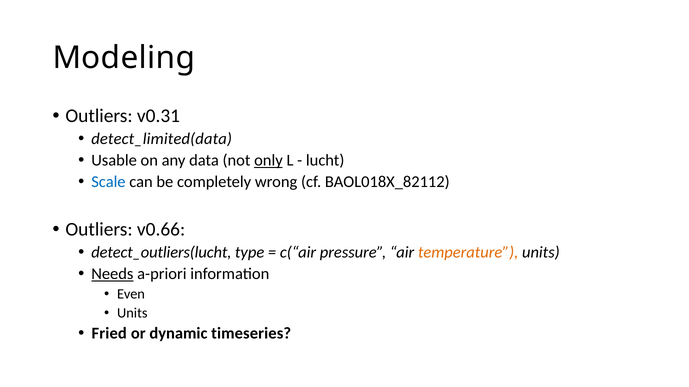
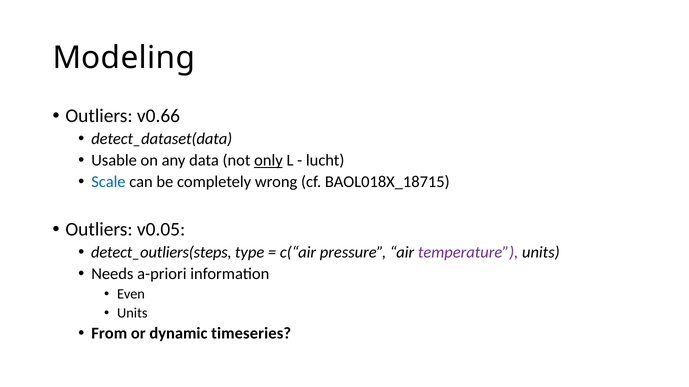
v0.31: v0.31 -> v0.66 (159, 116)
detect_limited(data: detect_limited(data -> detect_dataset(data (162, 139)
BAOL018X_82112: BAOL018X_82112 -> BAOL018X_18715 (387, 182)
v0.66: v0.66 -> v0.05 (161, 230)
detect_outliers(lucht: detect_outliers(lucht -> detect_outliers(steps (161, 253)
temperature colour: orange -> purple (468, 253)
Needs underline: present -> none (112, 274)
Fried: Fried -> From (109, 334)
